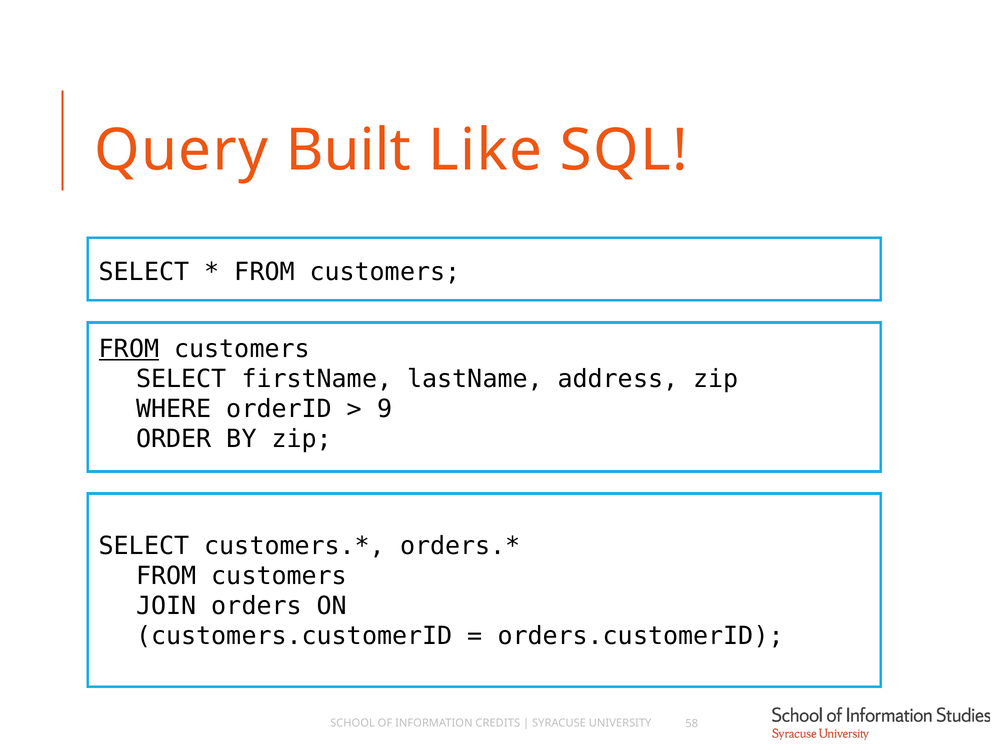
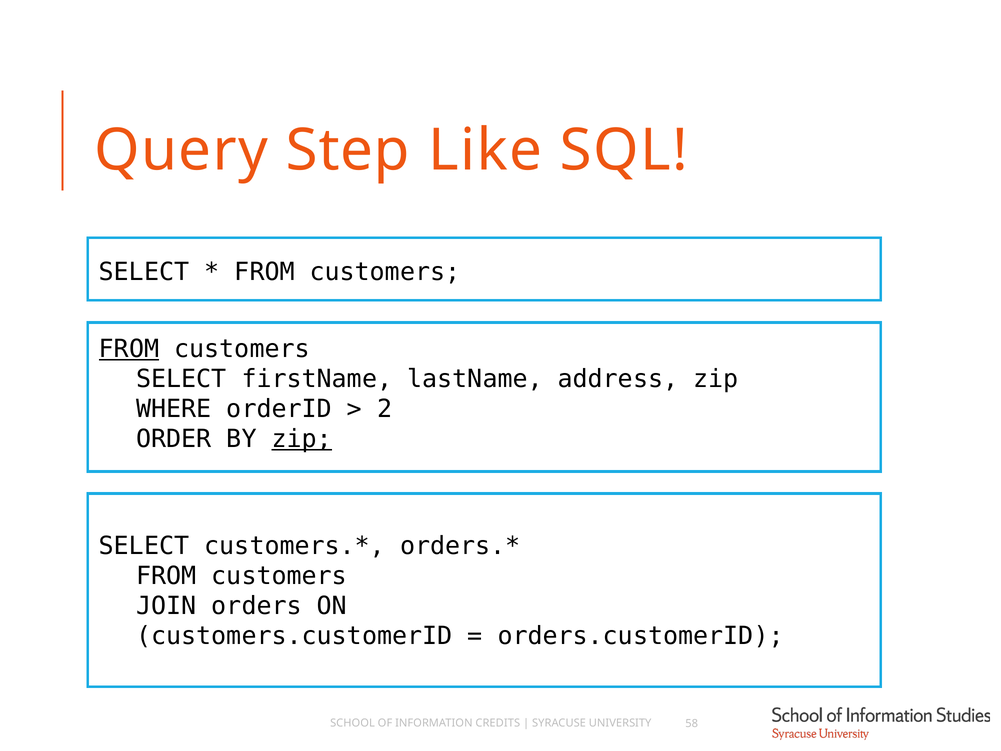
Built: Built -> Step (348, 150)
9: 9 -> 2 (385, 409)
zip underline: none -> present (302, 439)
